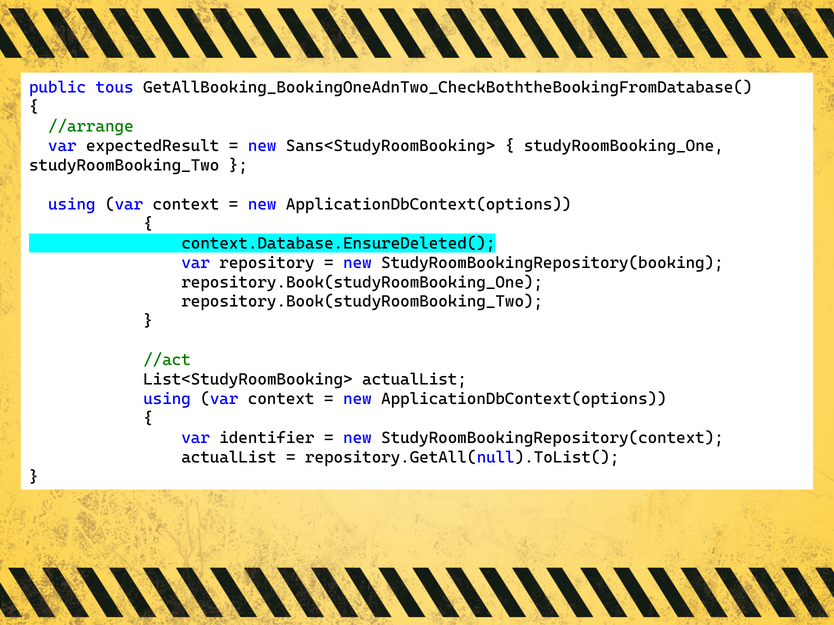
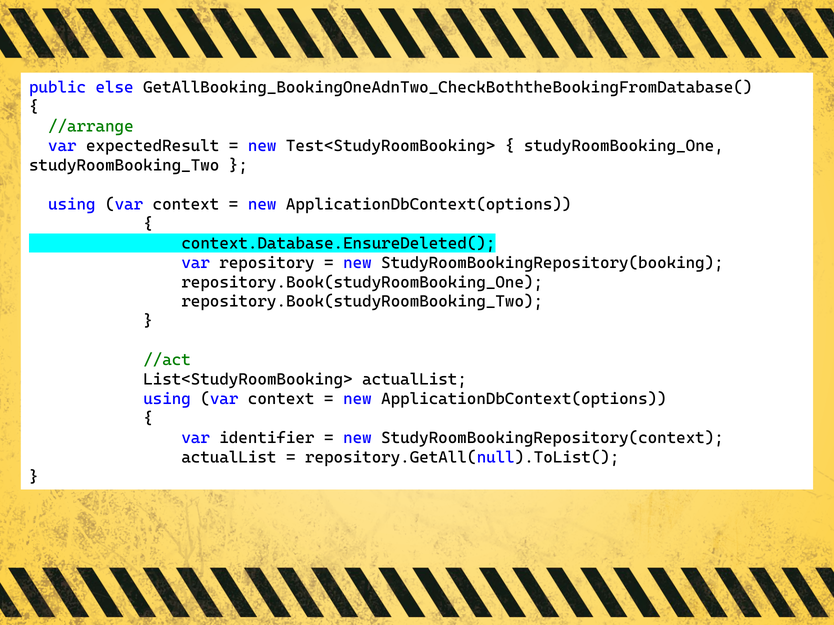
tous: tous -> else (115, 88)
Sans<StudyRoomBooking>: Sans<StudyRoomBooking> -> Test<StudyRoomBooking> (391, 146)
